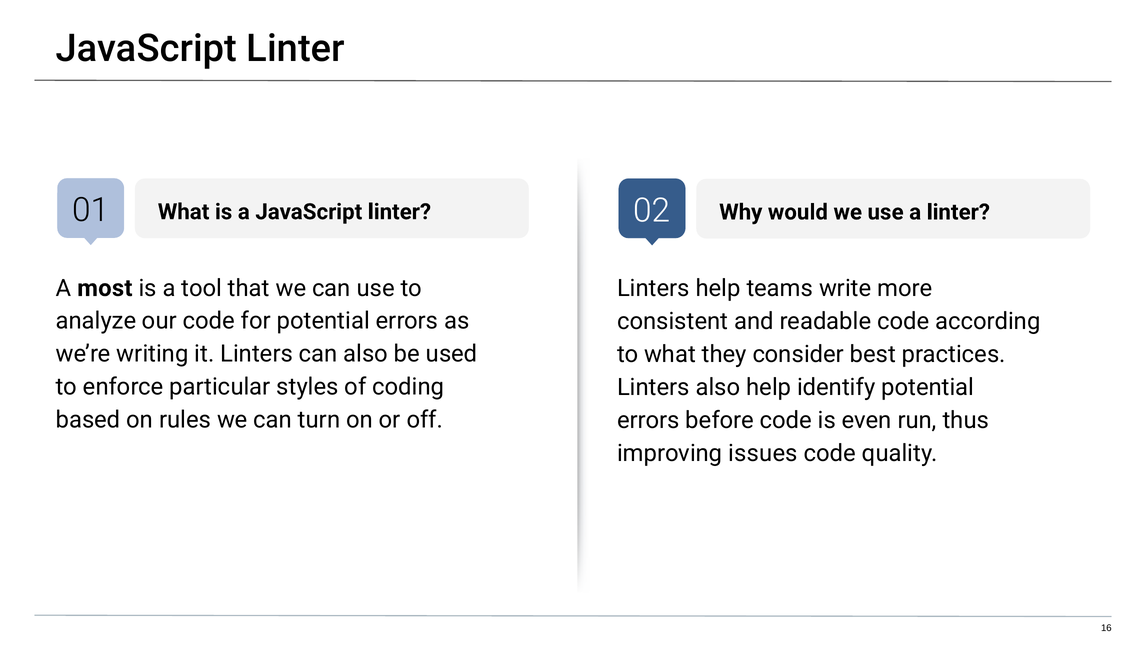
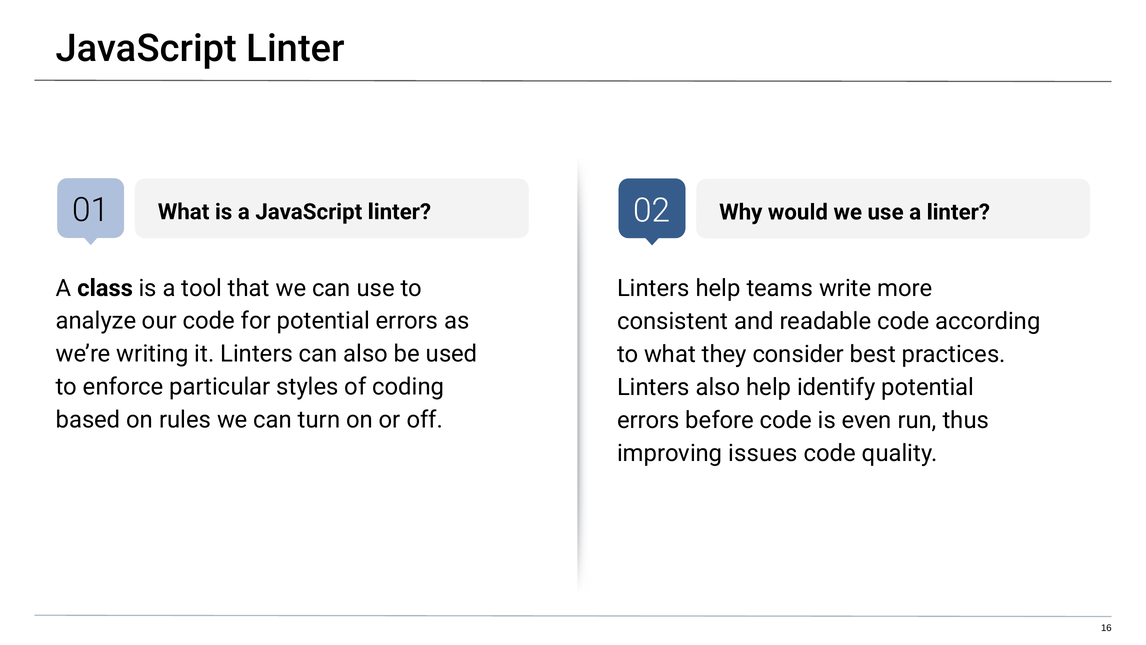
most: most -> class (105, 288)
